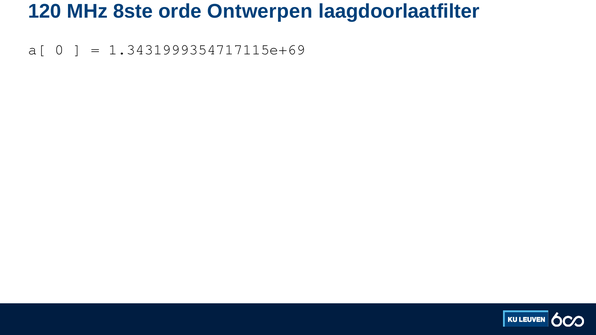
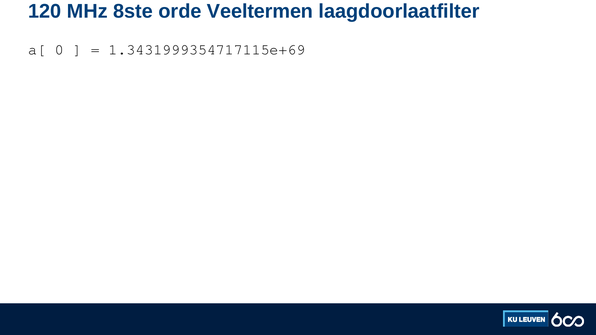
Ontwerpen: Ontwerpen -> Veeltermen (260, 11)
